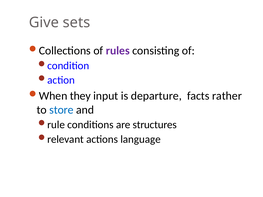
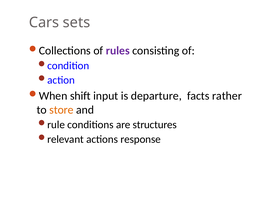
Give: Give -> Cars (44, 22)
they: they -> shift (80, 96)
store colour: blue -> orange (61, 110)
language: language -> response (141, 139)
